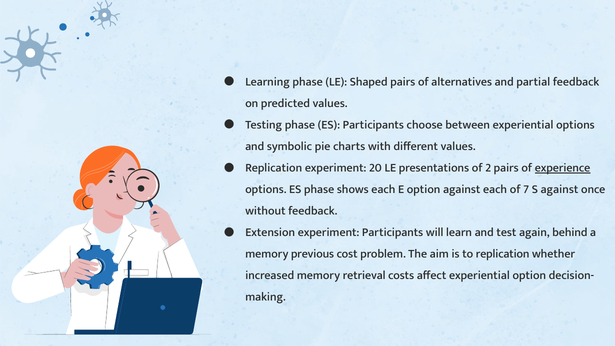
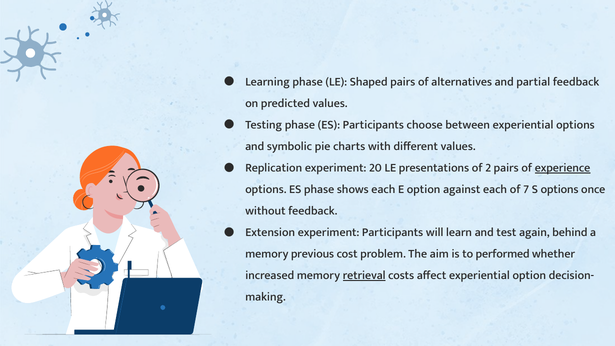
S against: against -> options (560, 189)
to replication: replication -> performed (503, 254)
retrieval underline: none -> present (364, 275)
